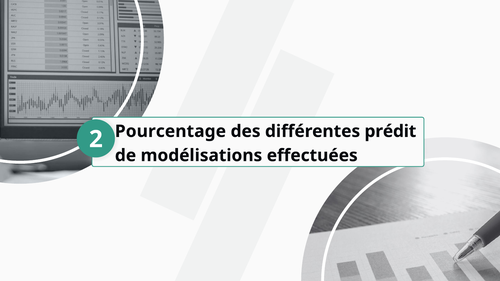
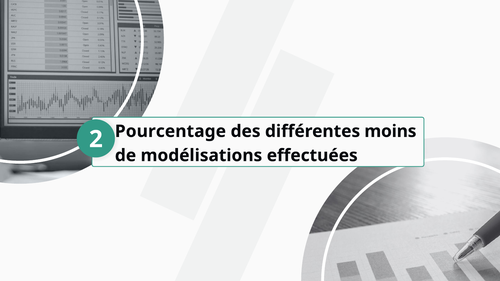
prédit: prédit -> moins (390, 131)
